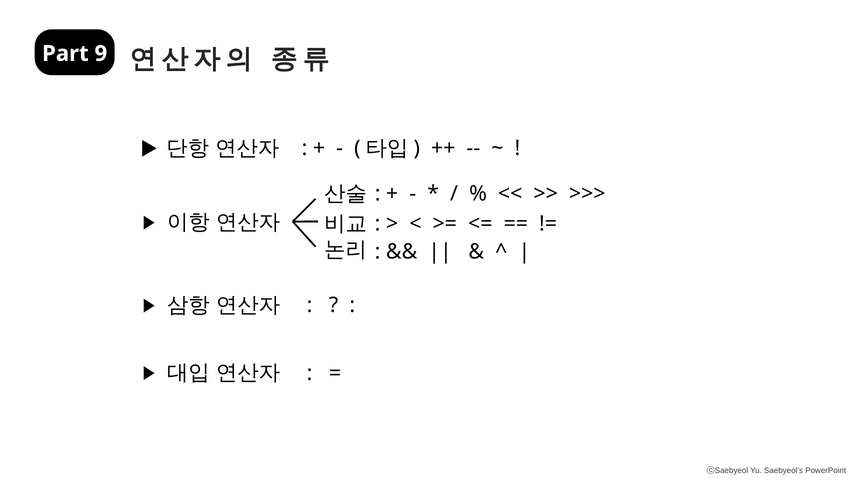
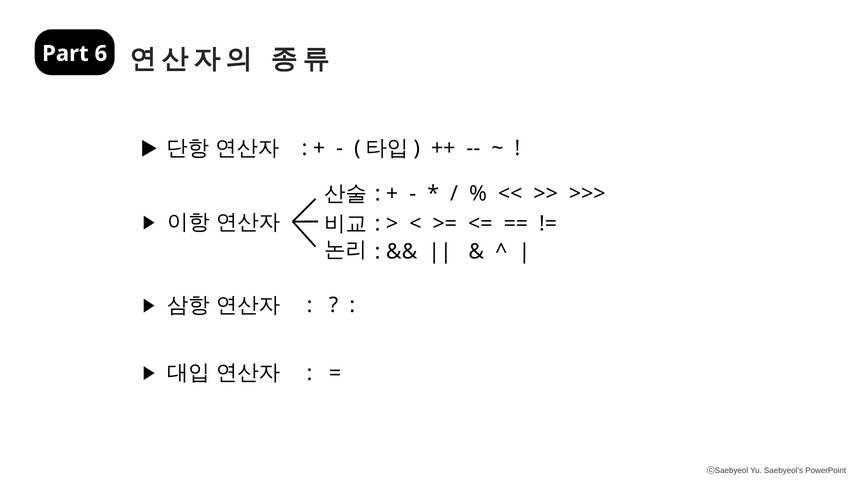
9: 9 -> 6 (101, 54)
